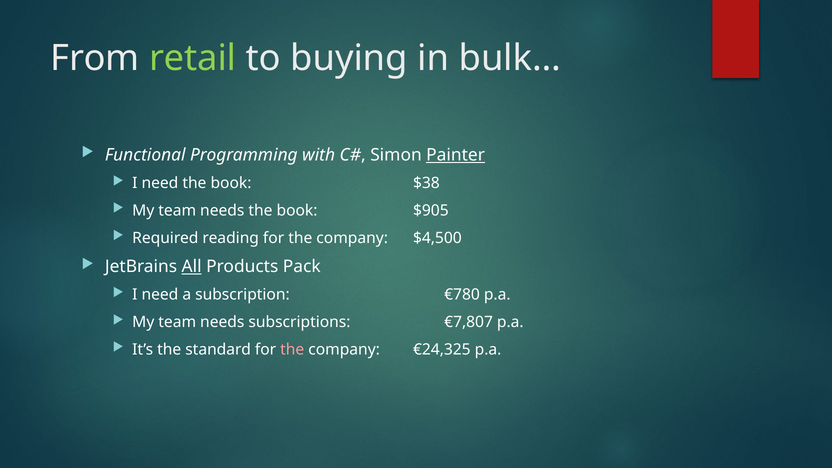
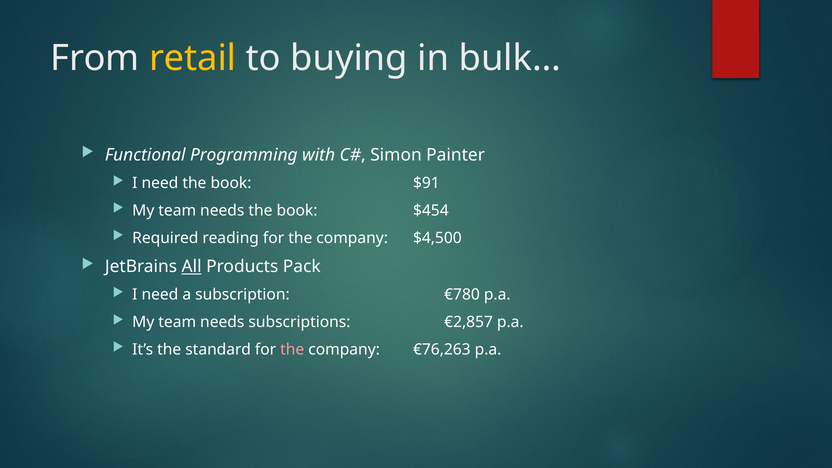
retail colour: light green -> yellow (193, 58)
Painter underline: present -> none (456, 155)
$38: $38 -> $91 (426, 183)
$905: $905 -> $454 (431, 211)
€7,807: €7,807 -> €2,857 (469, 322)
€24,325: €24,325 -> €76,263 (442, 350)
